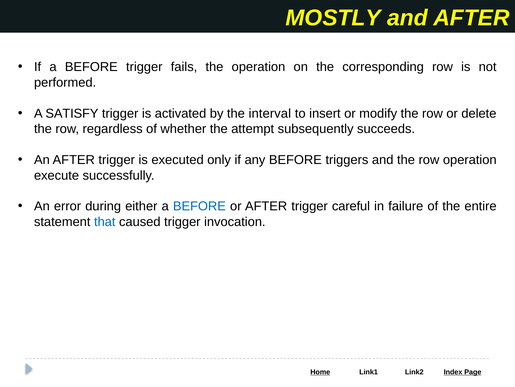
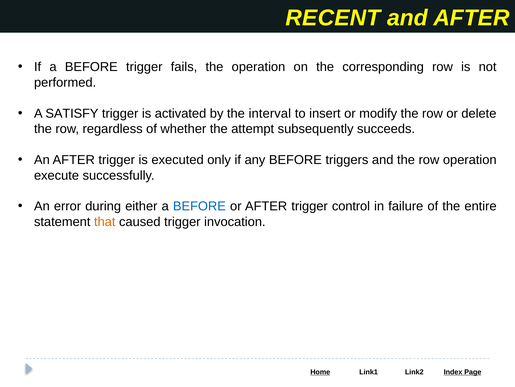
MOSTLY: MOSTLY -> RECENT (333, 18)
careful: careful -> control (351, 206)
that colour: blue -> orange (105, 221)
